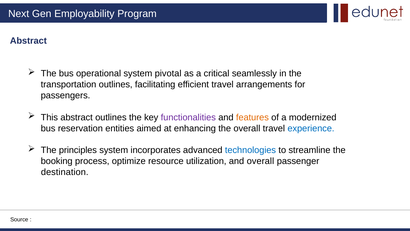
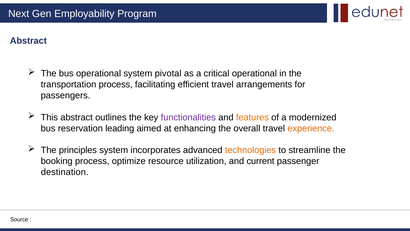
critical seamlessly: seamlessly -> operational (254, 74)
transportation outlines: outlines -> process (116, 84)
entities: entities -> leading (120, 128)
experience colour: blue -> orange (311, 128)
technologies colour: blue -> orange (250, 150)
and overall: overall -> current (261, 161)
